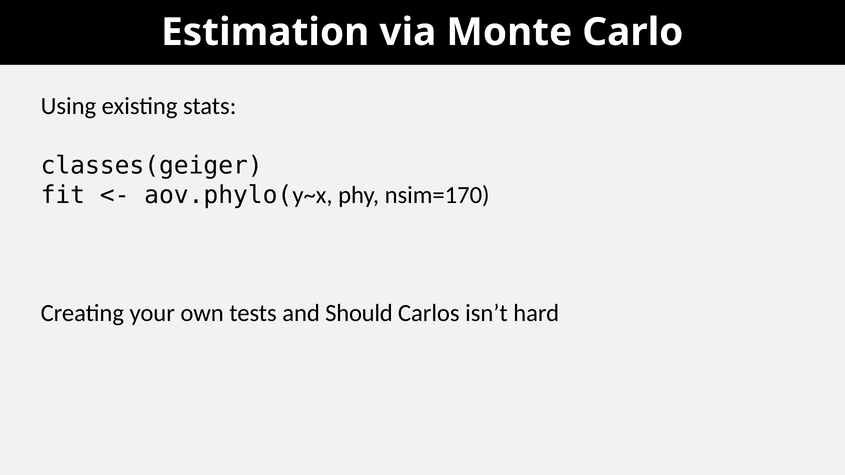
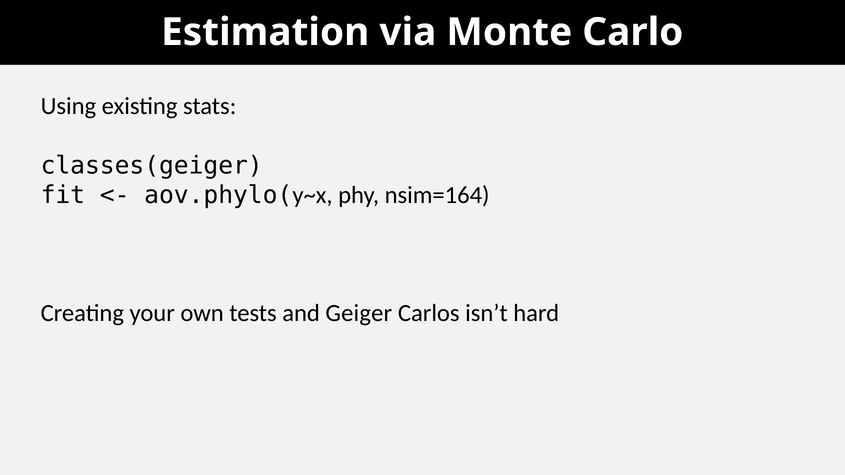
nsim=170: nsim=170 -> nsim=164 (437, 195)
Should: Should -> Geiger (359, 314)
